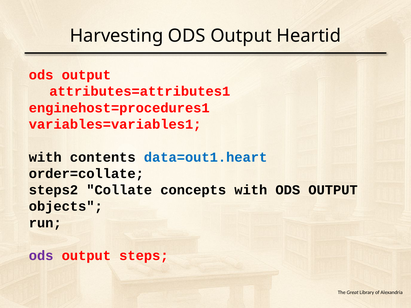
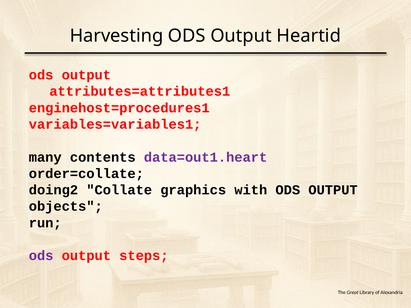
with: with -> many (45, 157)
data=out1.heart colour: blue -> purple (206, 157)
steps2: steps2 -> doing2 (53, 190)
concepts: concepts -> graphics (193, 190)
